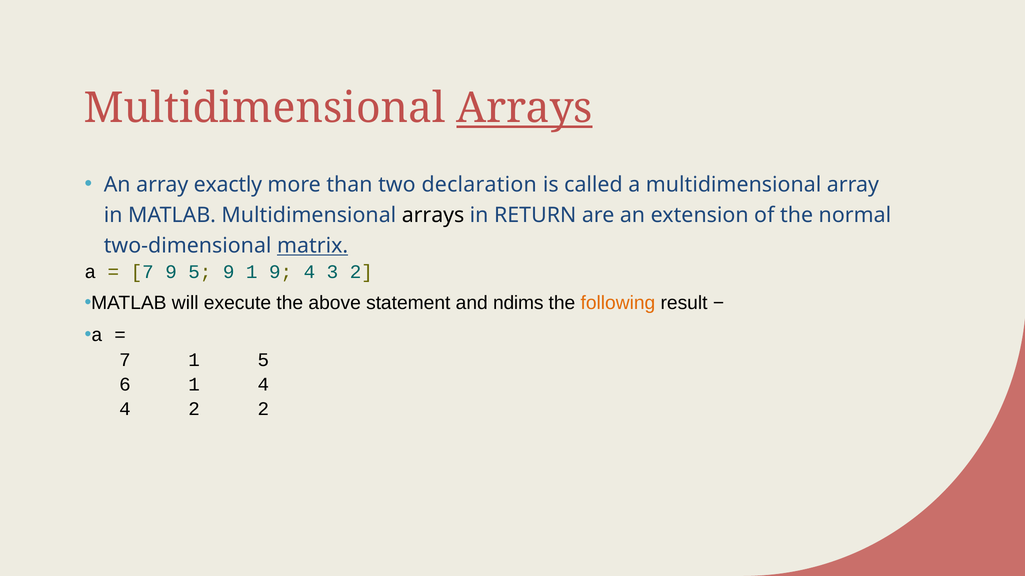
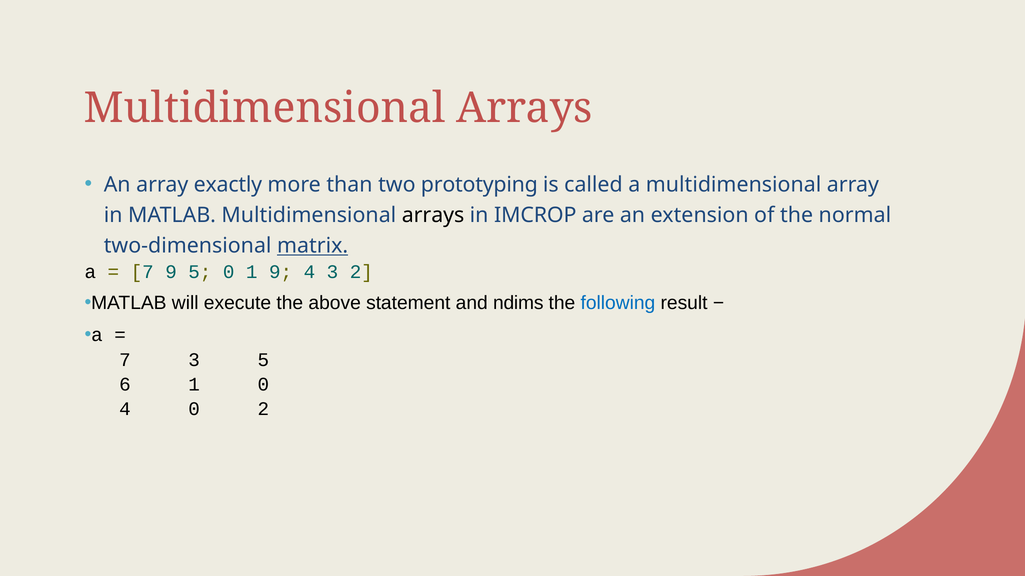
Arrays underline: present -> none (525, 109)
declaration: declaration -> prototyping (479, 185)
RETURN: RETURN -> IMCROP (535, 215)
5 9: 9 -> 0 (229, 272)
following colour: orange -> blue (618, 303)
7 1: 1 -> 3 (194, 360)
1 4: 4 -> 0 (263, 385)
4 2: 2 -> 0 (194, 409)
